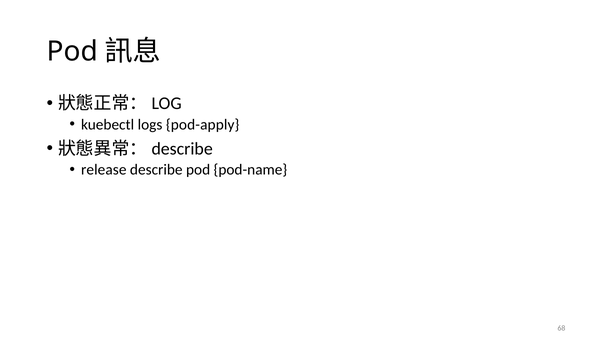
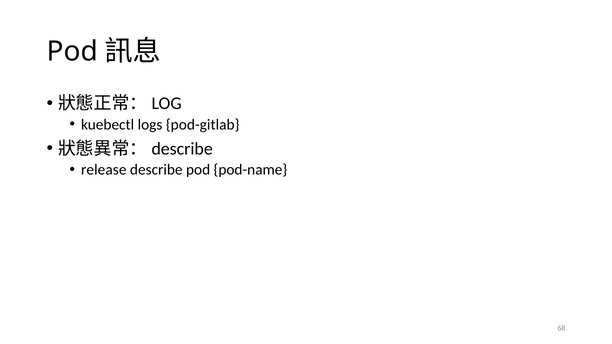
pod-apply: pod-apply -> pod-gitlab (203, 125)
